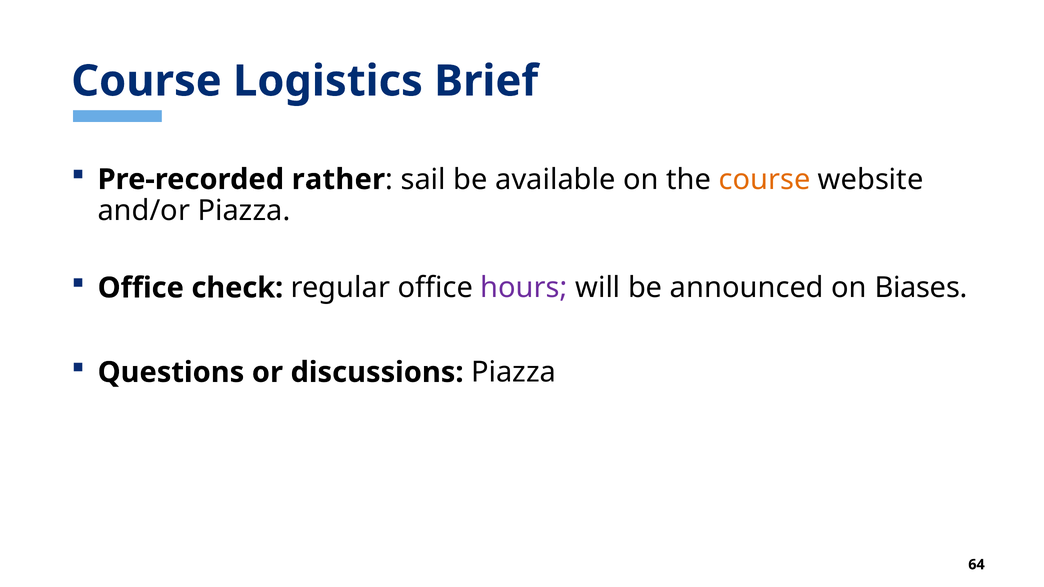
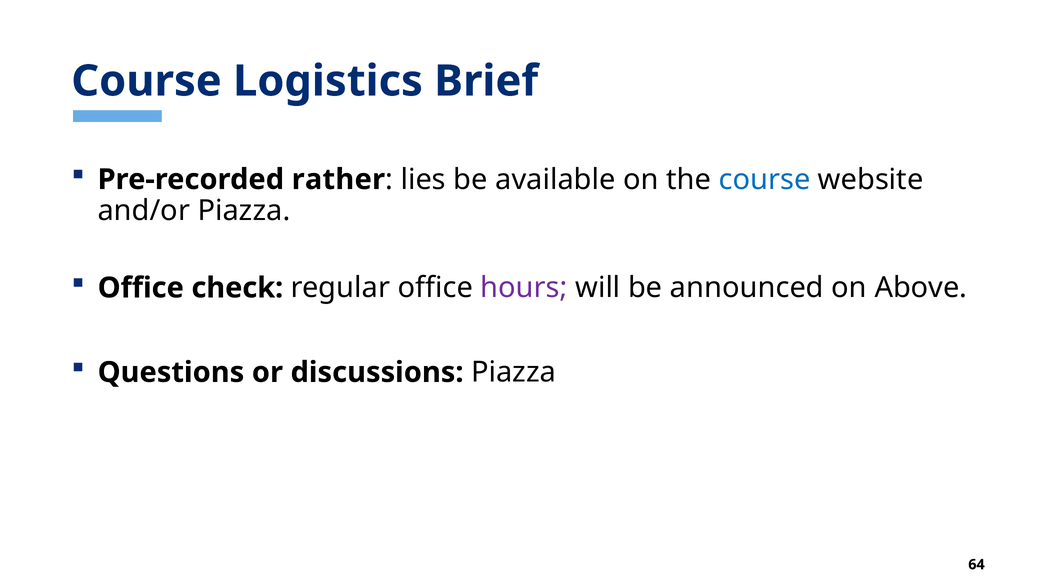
sail: sail -> lies (423, 180)
course colour: orange -> blue (765, 180)
Biases: Biases -> Above (921, 288)
